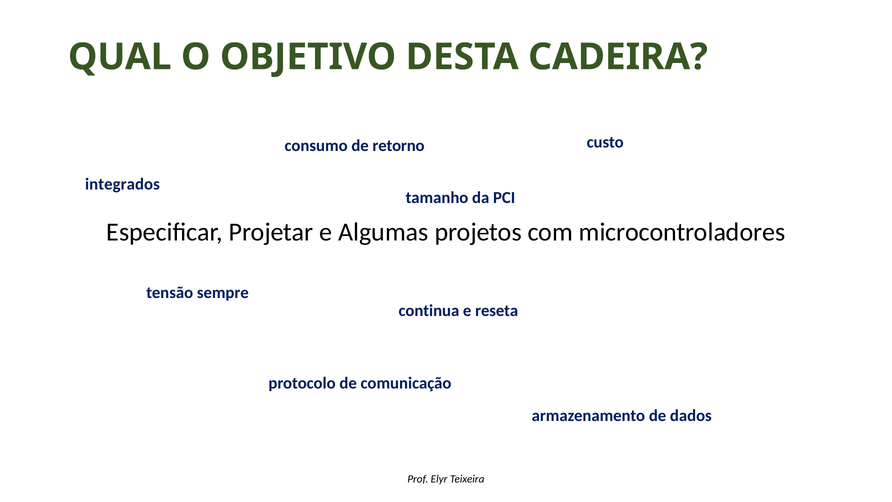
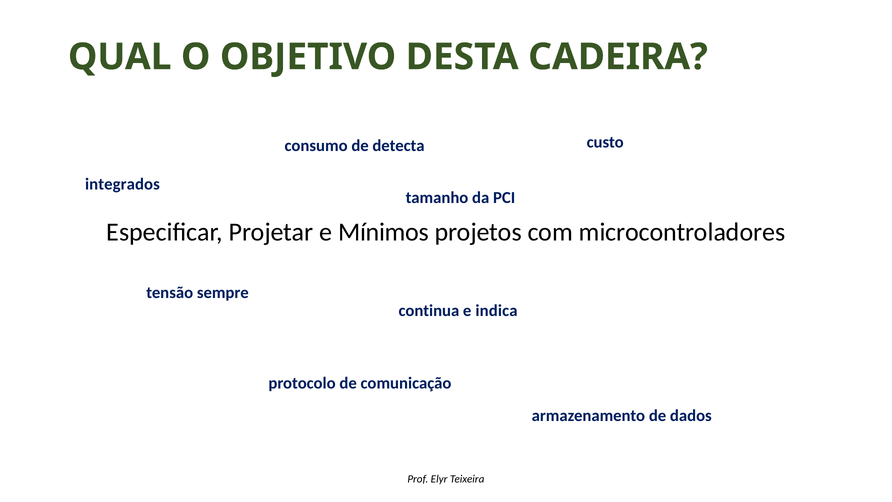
retorno: retorno -> detecta (398, 145)
Algumas: Algumas -> Mínimos (383, 232)
reseta: reseta -> indica (497, 311)
